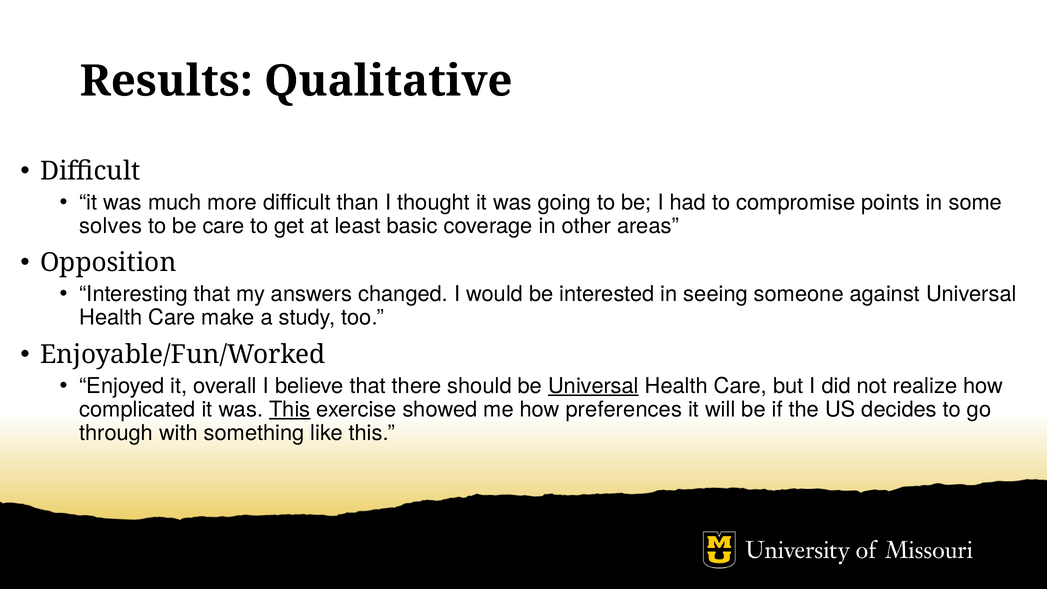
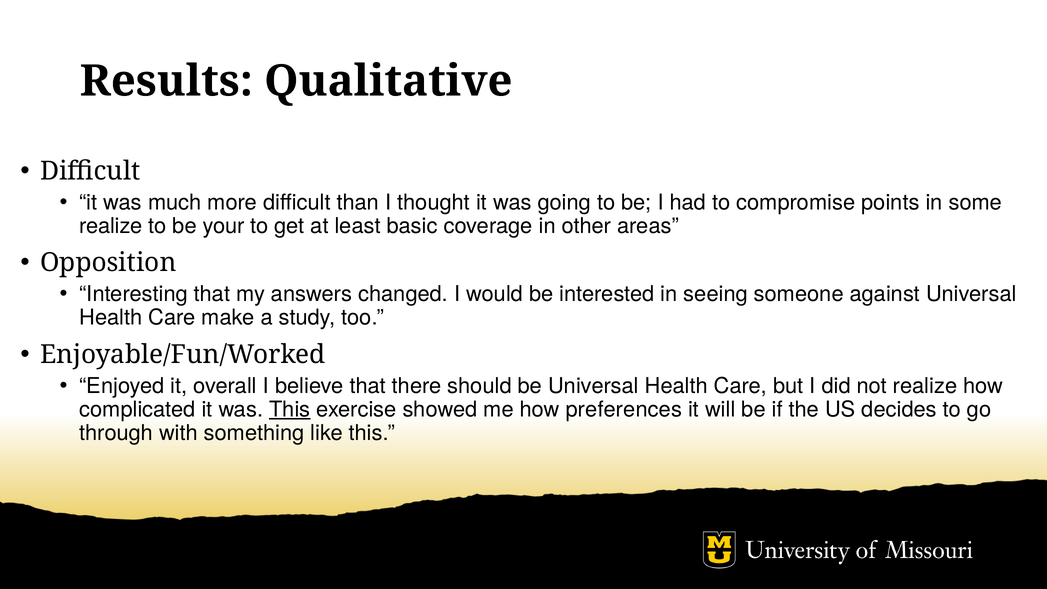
solves: solves -> realize (111, 226)
be care: care -> your (224, 226)
Universal underline: present -> none (593, 386)
